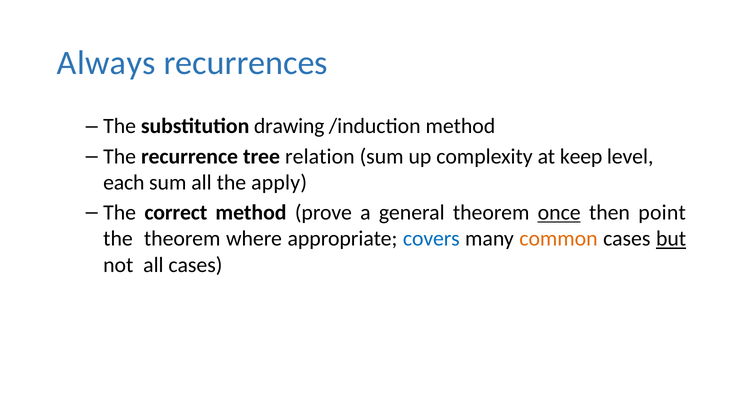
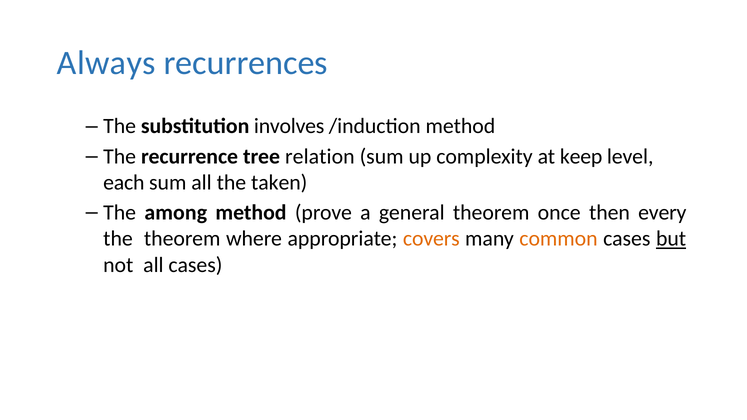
drawing: drawing -> involves (289, 126)
apply: apply -> taken (279, 183)
correct: correct -> among (176, 213)
once underline: present -> none (559, 213)
point: point -> every (662, 213)
covers colour: blue -> orange (431, 239)
